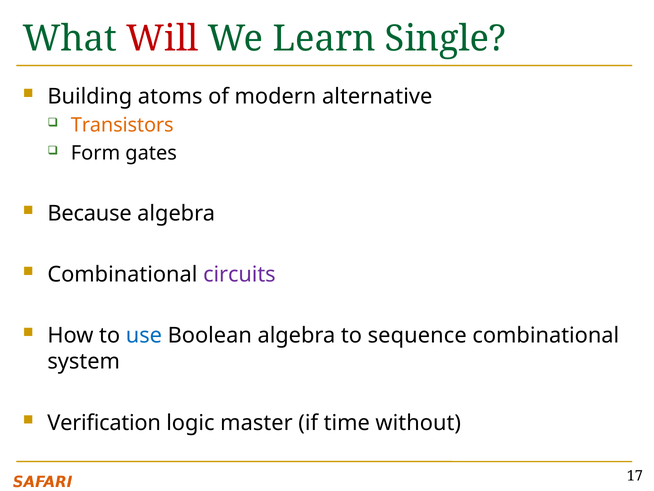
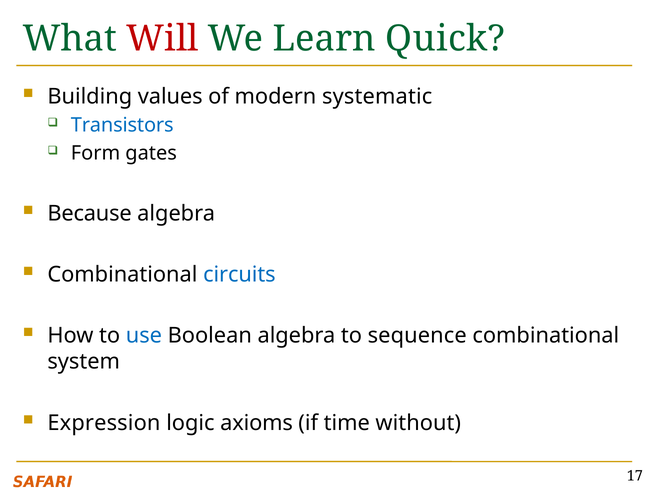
Single: Single -> Quick (445, 39)
atoms: atoms -> values (170, 96)
alternative: alternative -> systematic (377, 96)
Transistors colour: orange -> blue (122, 125)
circuits colour: purple -> blue (239, 274)
Verification: Verification -> Expression (104, 422)
master: master -> axioms (257, 422)
